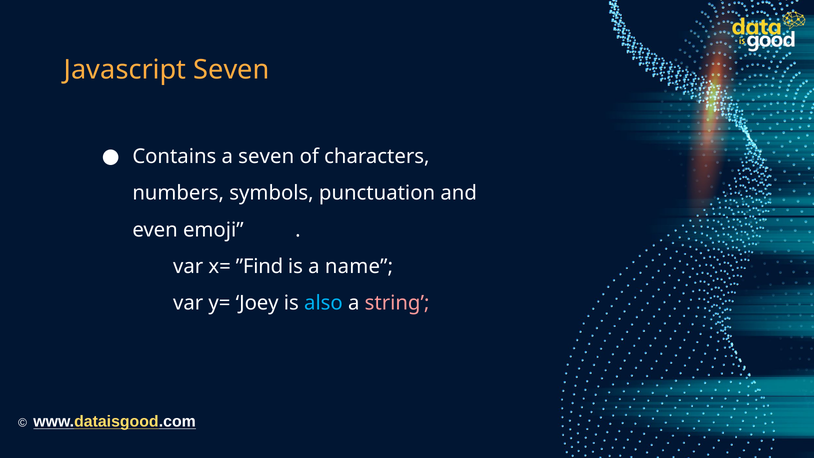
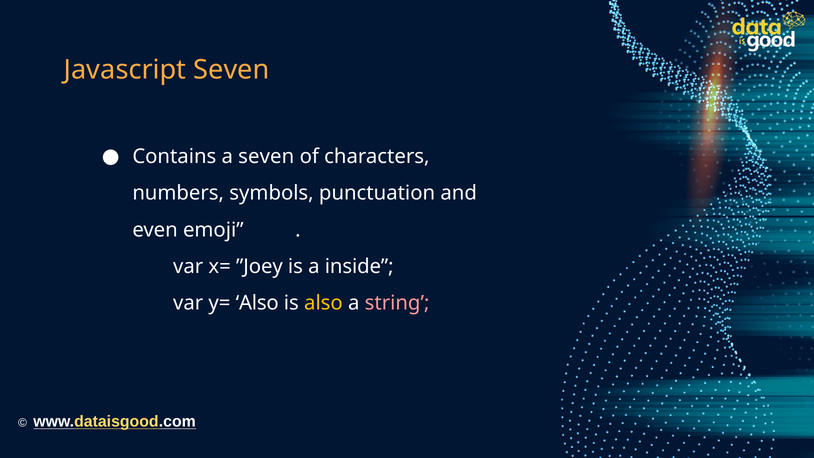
”Find: ”Find -> ”Joey (259, 266)
name: name -> inside (359, 266)
y= Joey: Joey -> Also (257, 303)
also colour: light blue -> yellow (323, 303)
